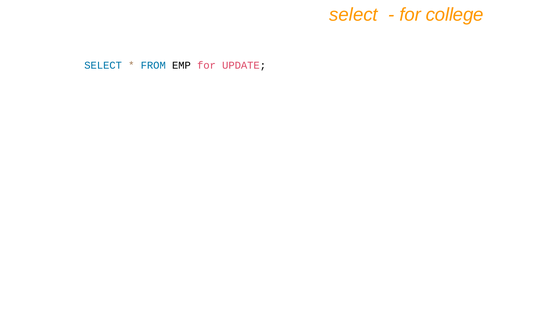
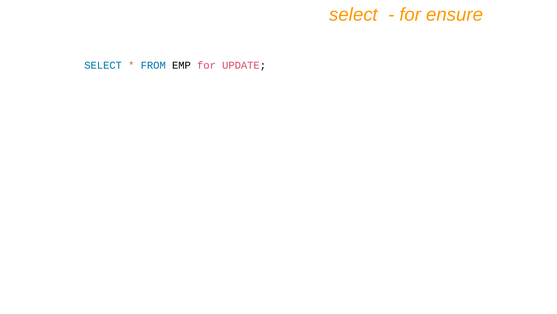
college: college -> ensure (455, 14)
